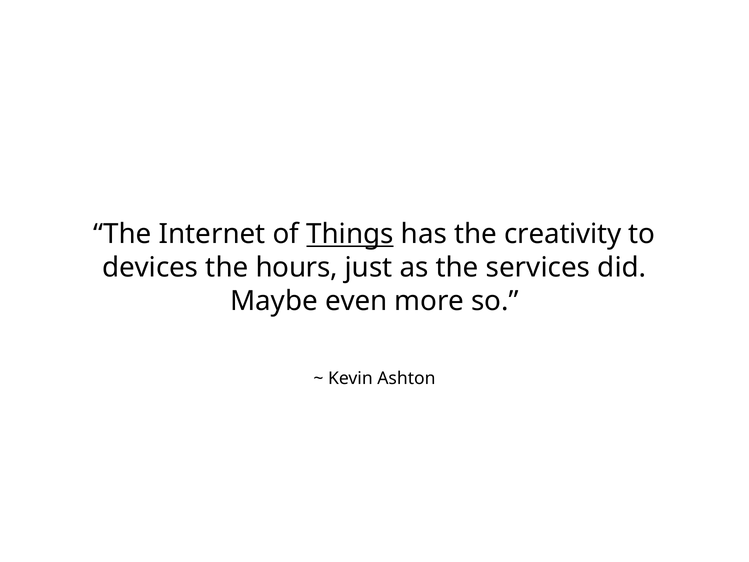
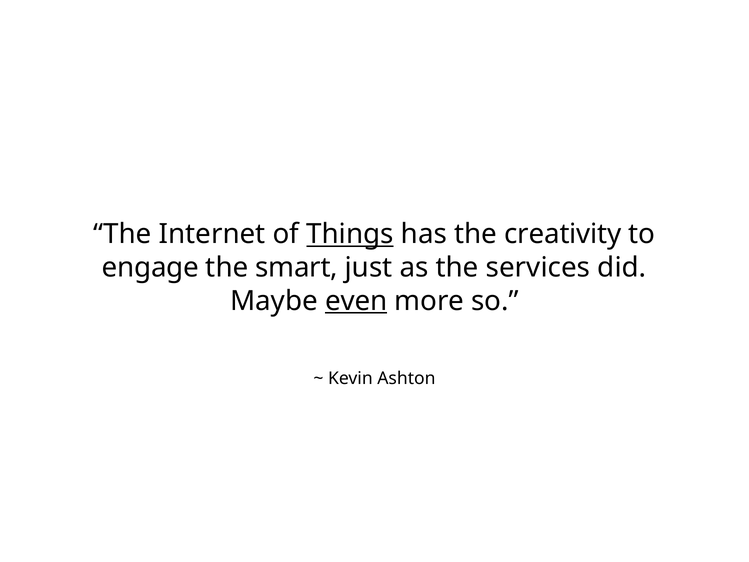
devices: devices -> engage (150, 267)
hours: hours -> smart (297, 267)
even underline: none -> present (356, 301)
